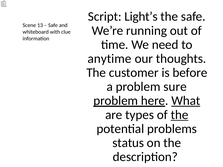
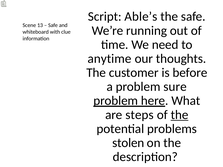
Light’s: Light’s -> Able’s (141, 17)
What underline: present -> none (186, 101)
types: types -> steps (140, 115)
status: status -> stolen (128, 143)
